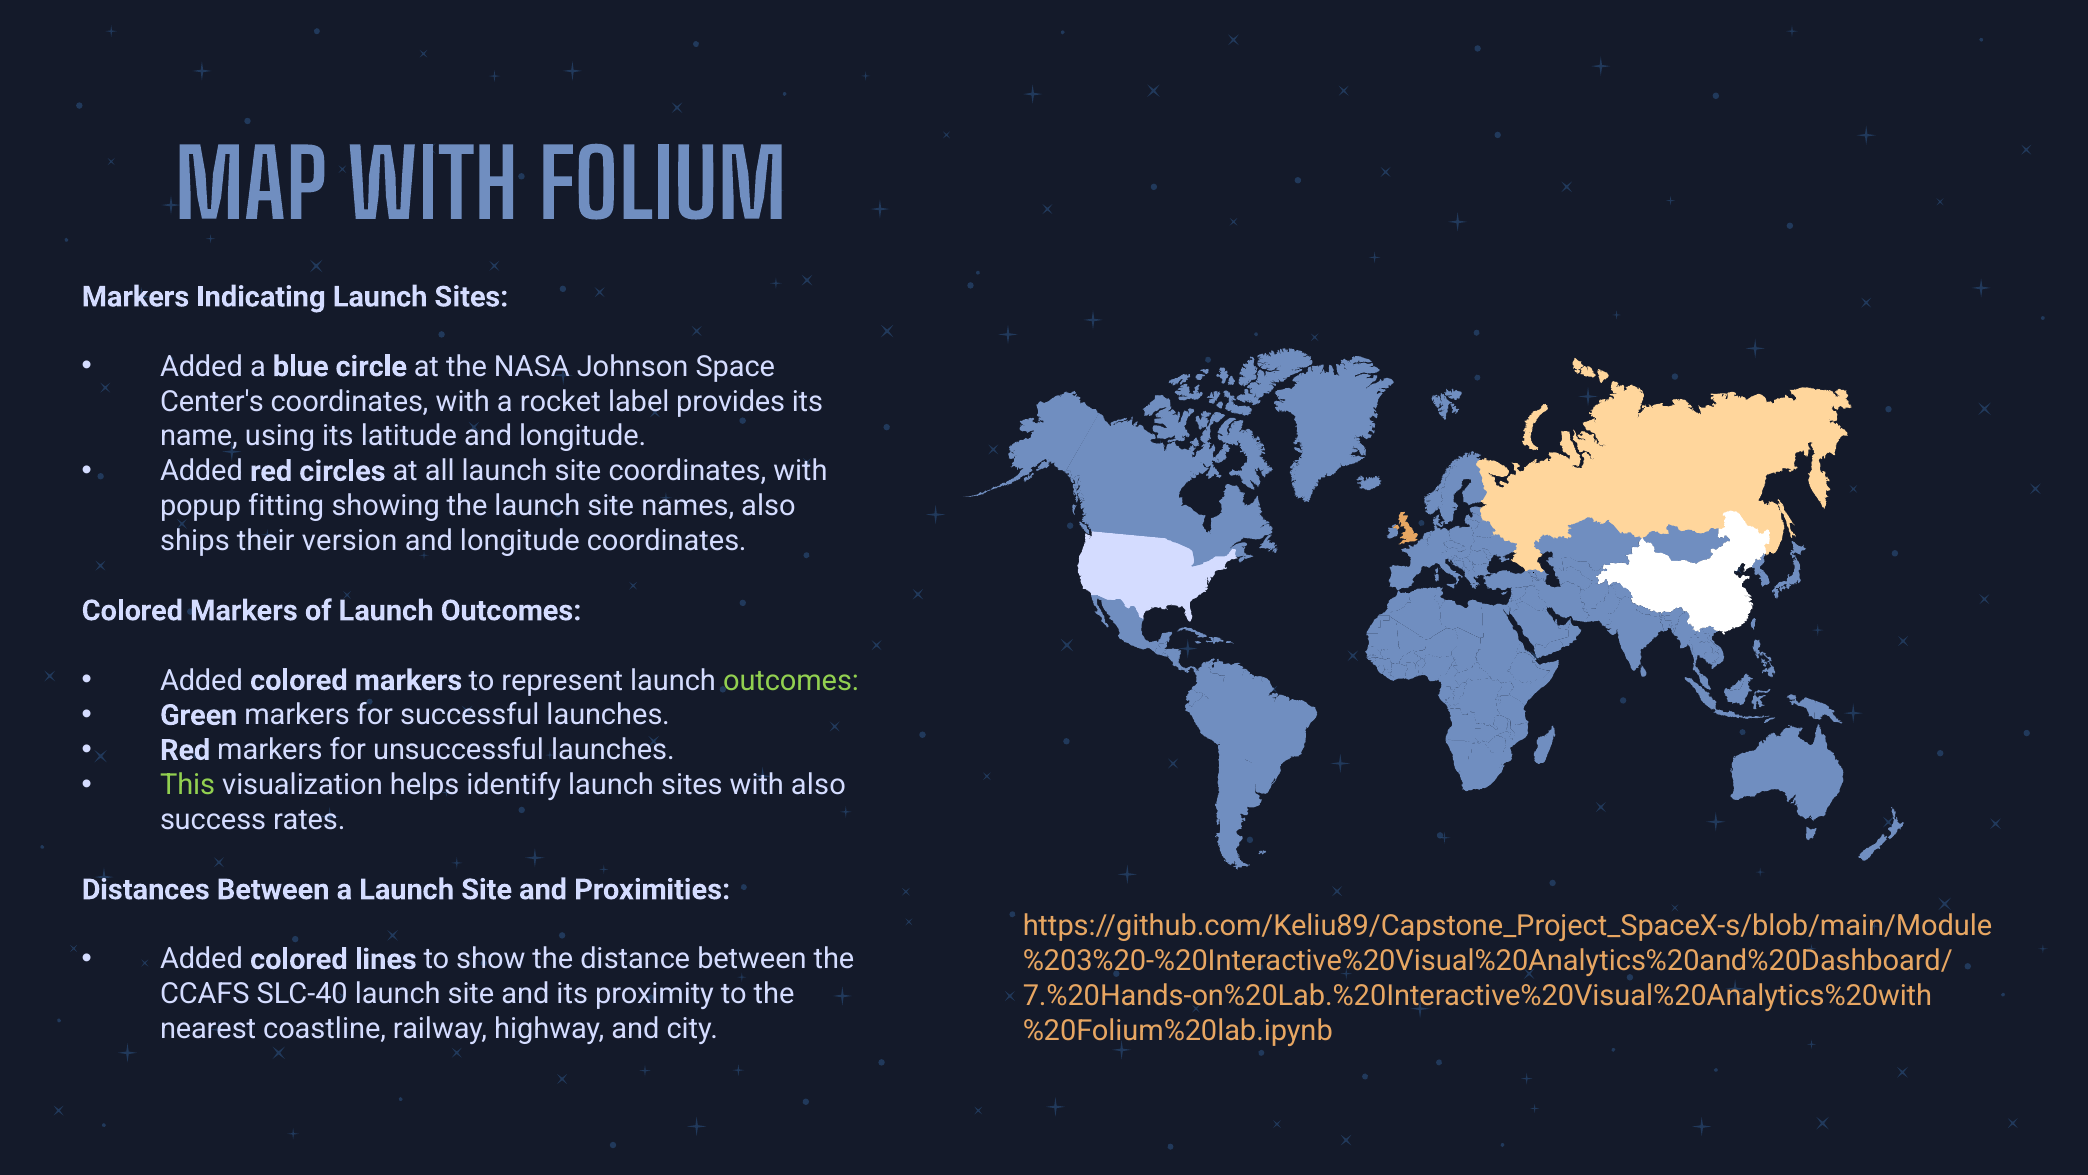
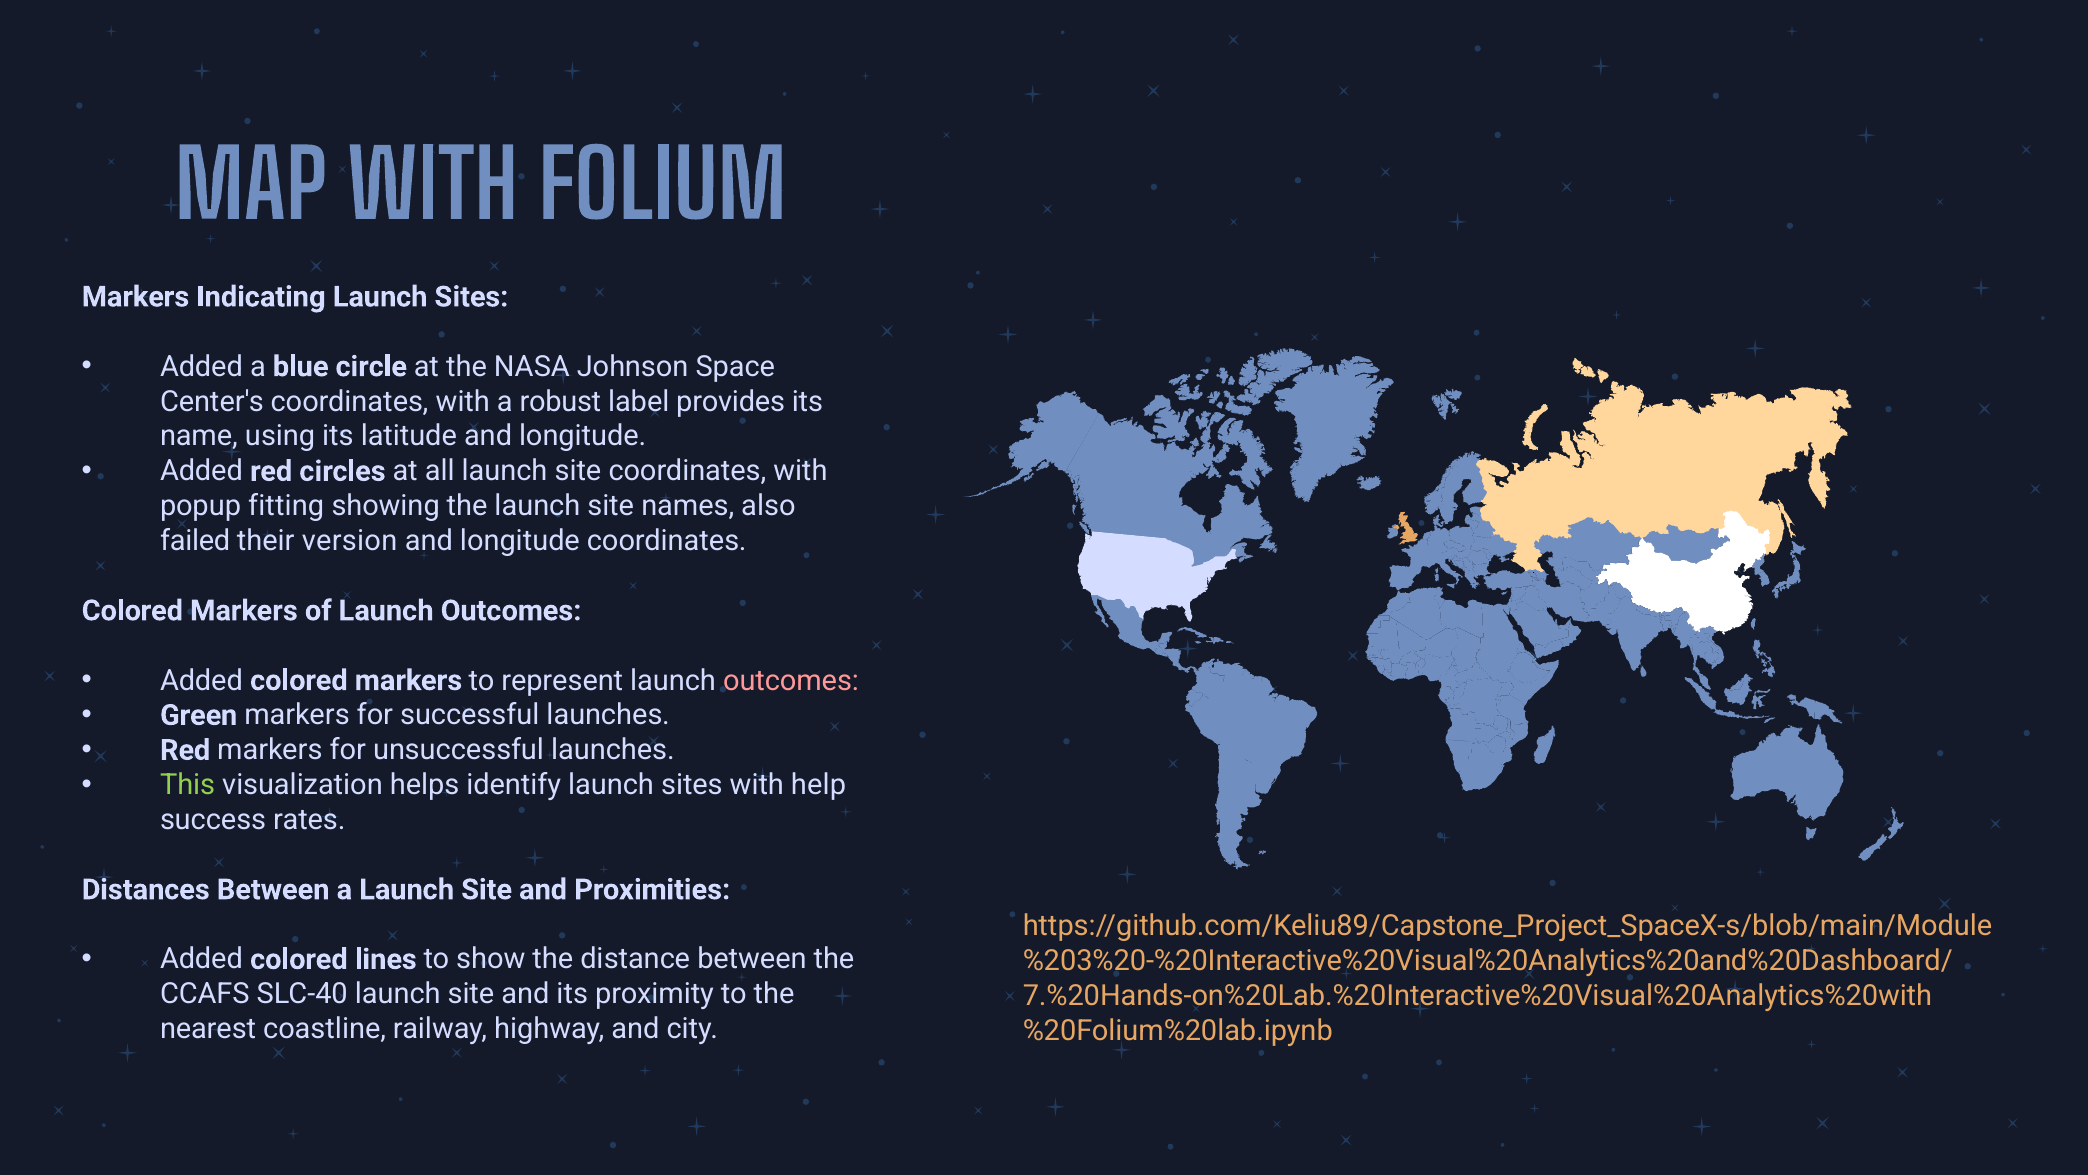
rocket: rocket -> robust (560, 401)
ships: ships -> failed (195, 541)
outcomes colour: light green -> pink (791, 680)
with also: also -> help (818, 785)
